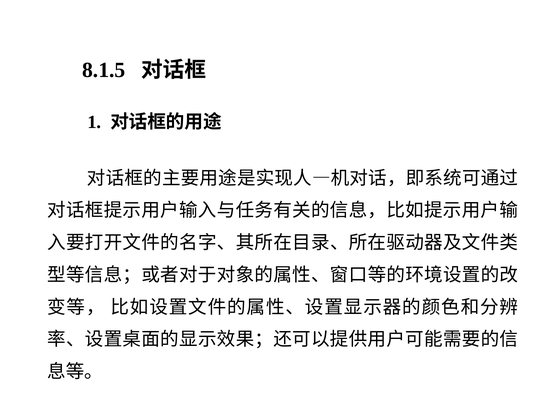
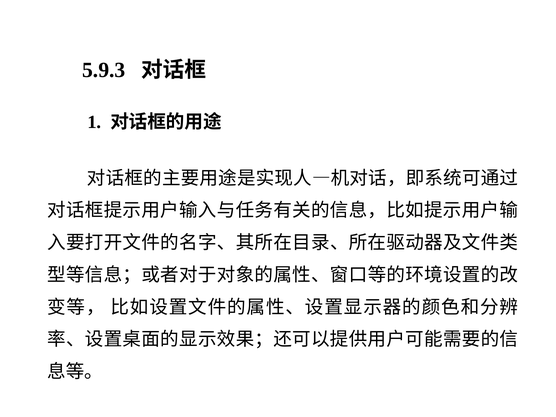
8.1.5: 8.1.5 -> 5.9.3 (104, 70)
